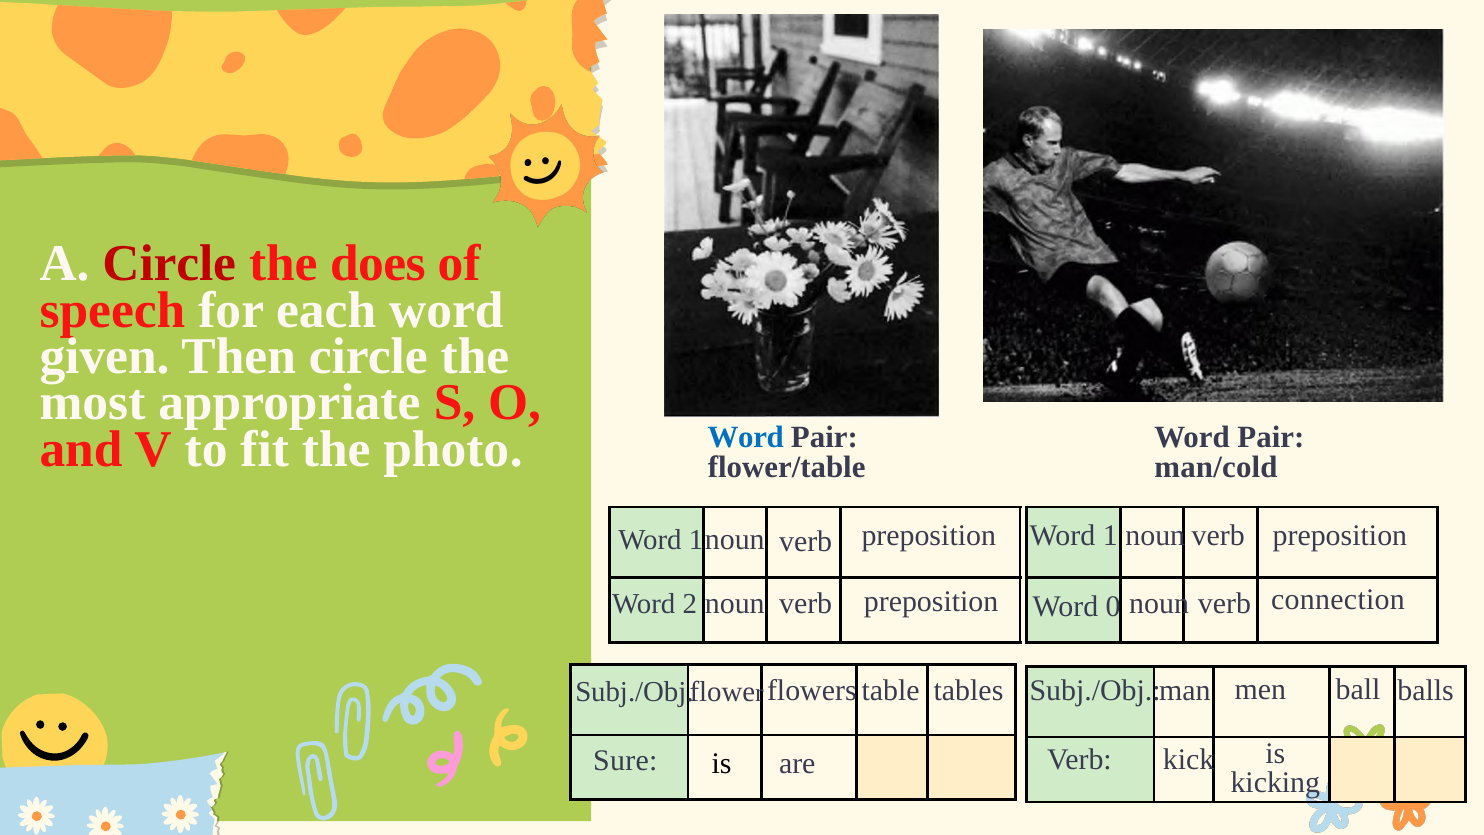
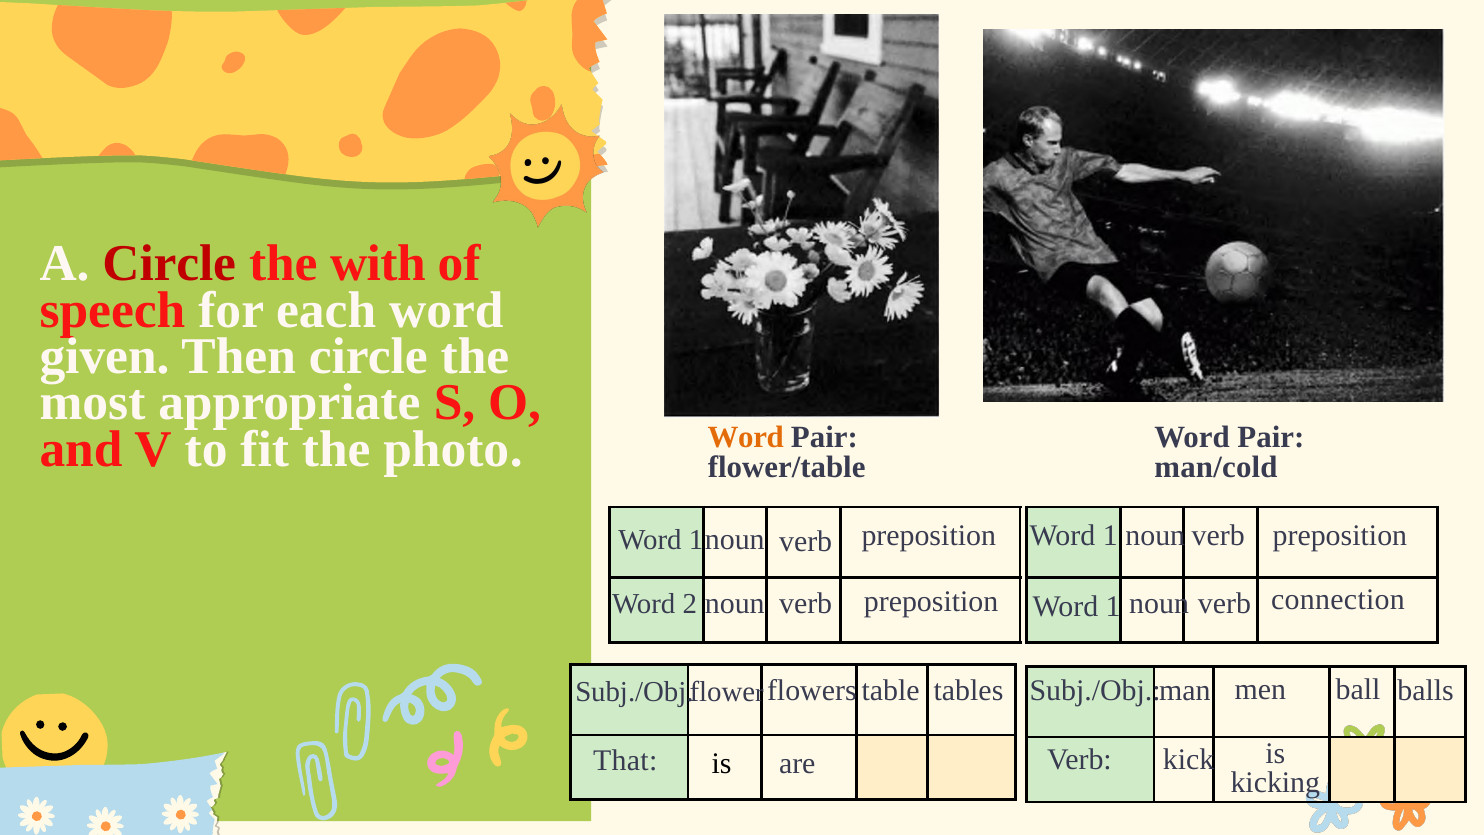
does: does -> with (378, 264)
Word colour: blue -> orange (746, 437)
0: 0 -> 1 (1113, 606)
Sure: Sure -> That (625, 760)
